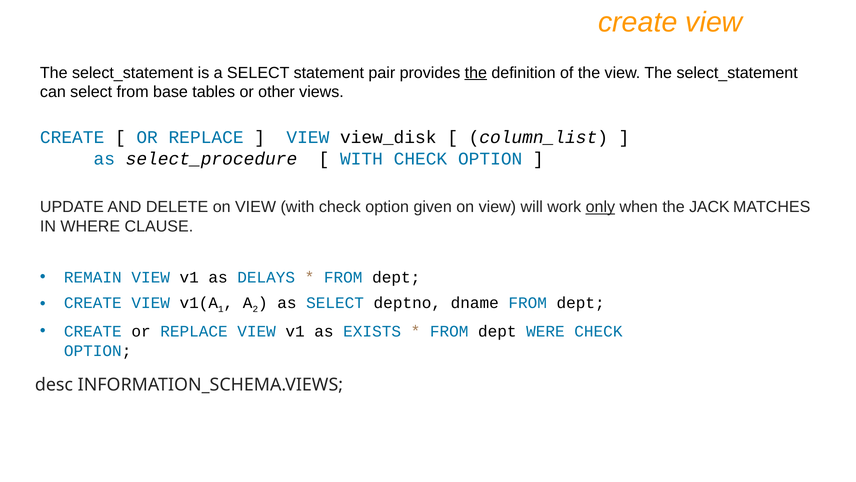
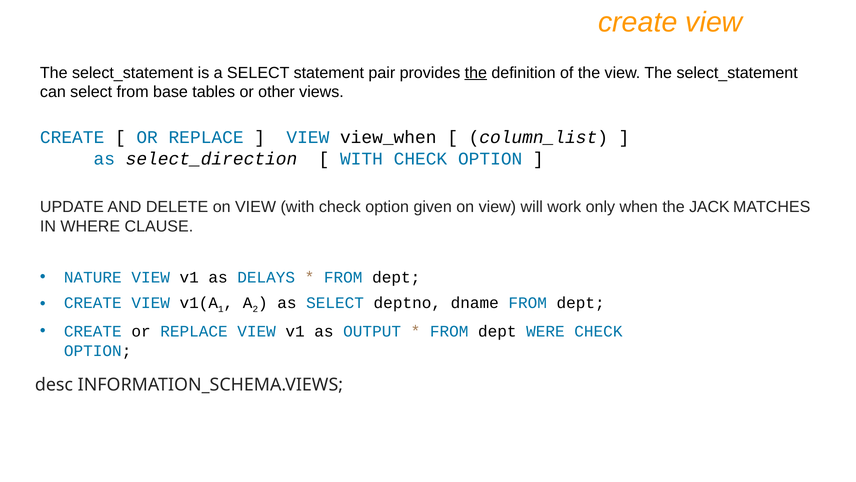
view_disk: view_disk -> view_when (388, 137)
select_procedure: select_procedure -> select_direction (211, 159)
only underline: present -> none (600, 207)
REMAIN: REMAIN -> NATURE (93, 277)
EXISTS: EXISTS -> OUTPUT (372, 331)
